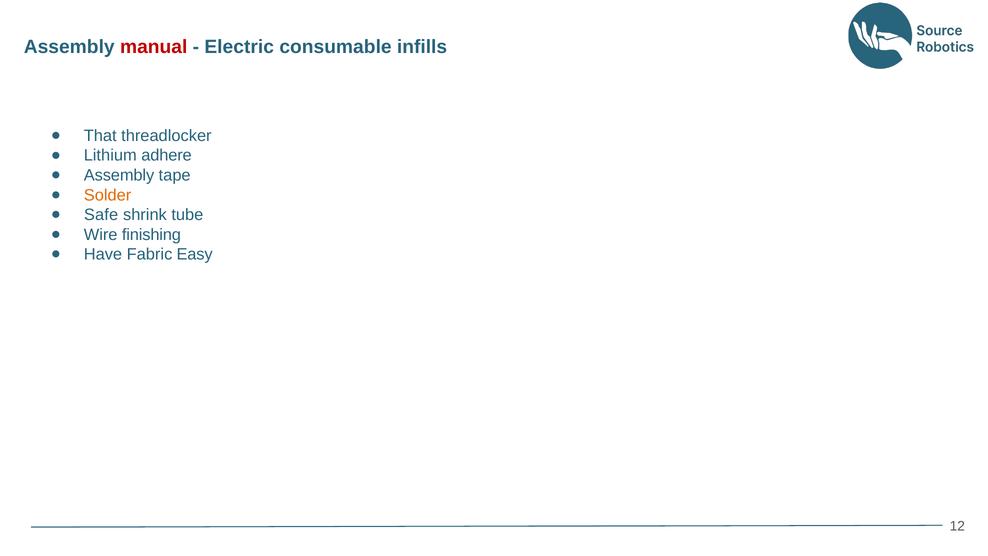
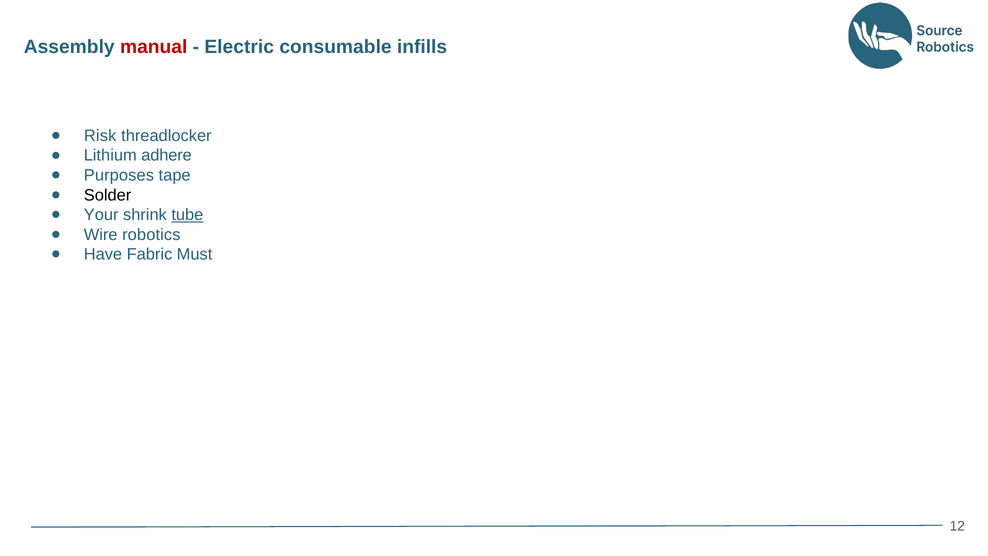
That: That -> Risk (100, 136)
Assembly: Assembly -> Purposes (119, 175)
Solder colour: orange -> black (108, 195)
Safe: Safe -> Your (101, 215)
tube underline: none -> present (187, 215)
finishing: finishing -> robotics (151, 235)
Easy: Easy -> Must (195, 254)
